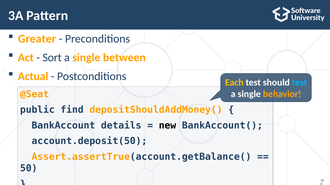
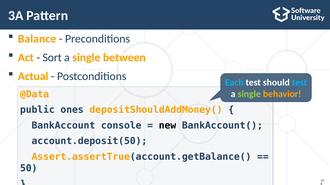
Greater: Greater -> Balance (37, 39)
Each colour: yellow -> light blue (234, 83)
@Seat: @Seat -> @Data (35, 95)
single colour: white -> light green (249, 94)
find: find -> ones (72, 110)
details: details -> console (121, 126)
